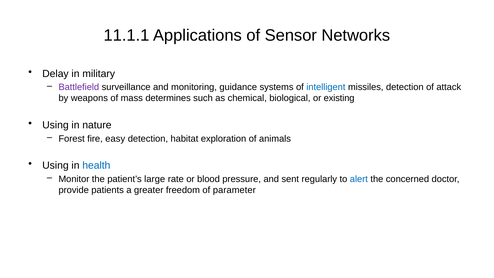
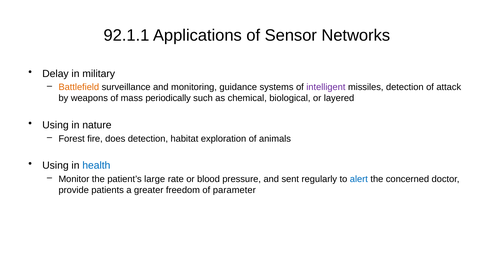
11.1.1: 11.1.1 -> 92.1.1 (126, 35)
Battlefield colour: purple -> orange (79, 87)
intelligent colour: blue -> purple (326, 87)
determines: determines -> periodically (168, 98)
existing: existing -> layered (339, 98)
easy: easy -> does (115, 139)
